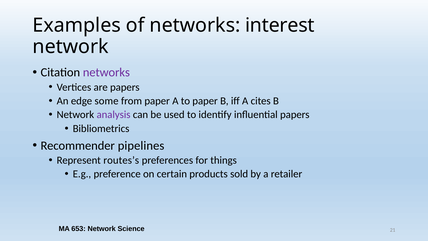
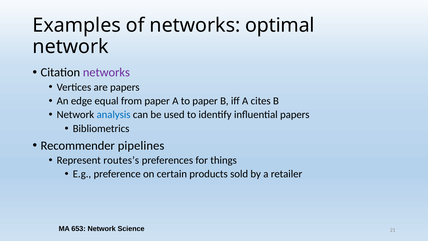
interest: interest -> optimal (280, 25)
some: some -> equal (107, 101)
analysis colour: purple -> blue (114, 115)
